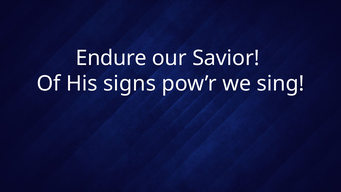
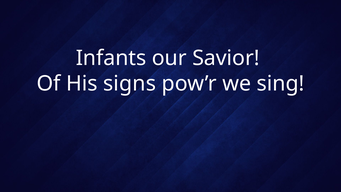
Endure: Endure -> Infants (111, 58)
